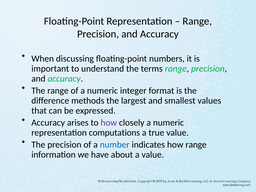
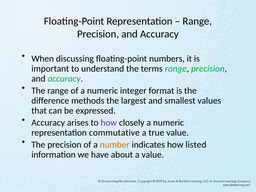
computations: computations -> commutative (114, 133)
number colour: blue -> orange (115, 145)
how range: range -> listed (196, 145)
